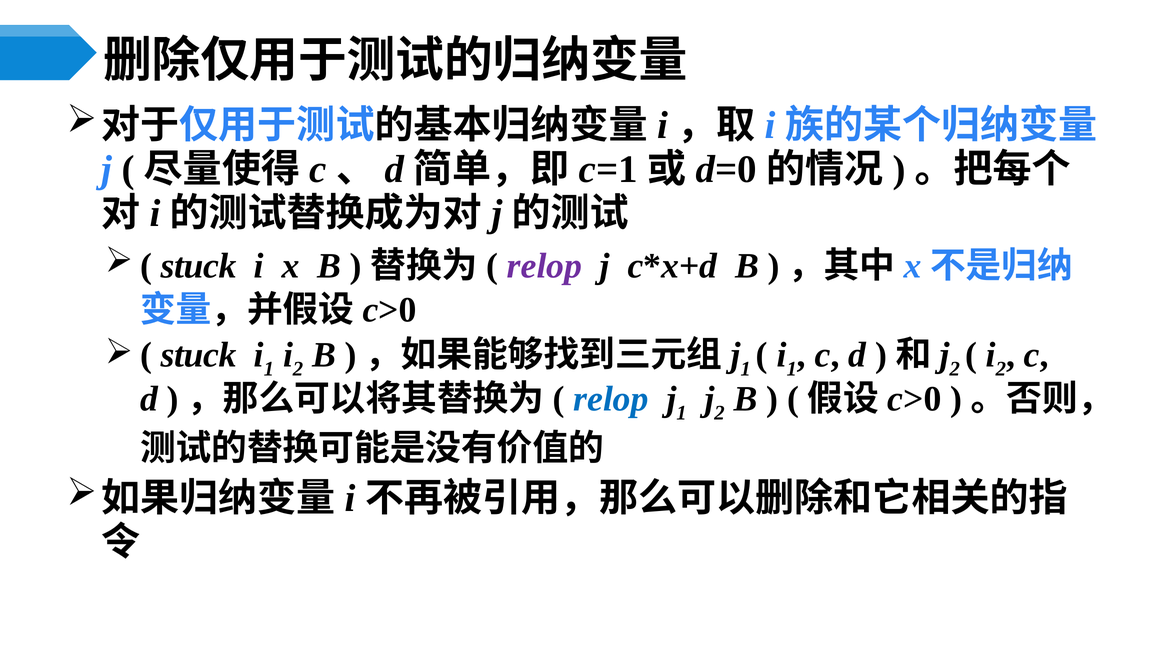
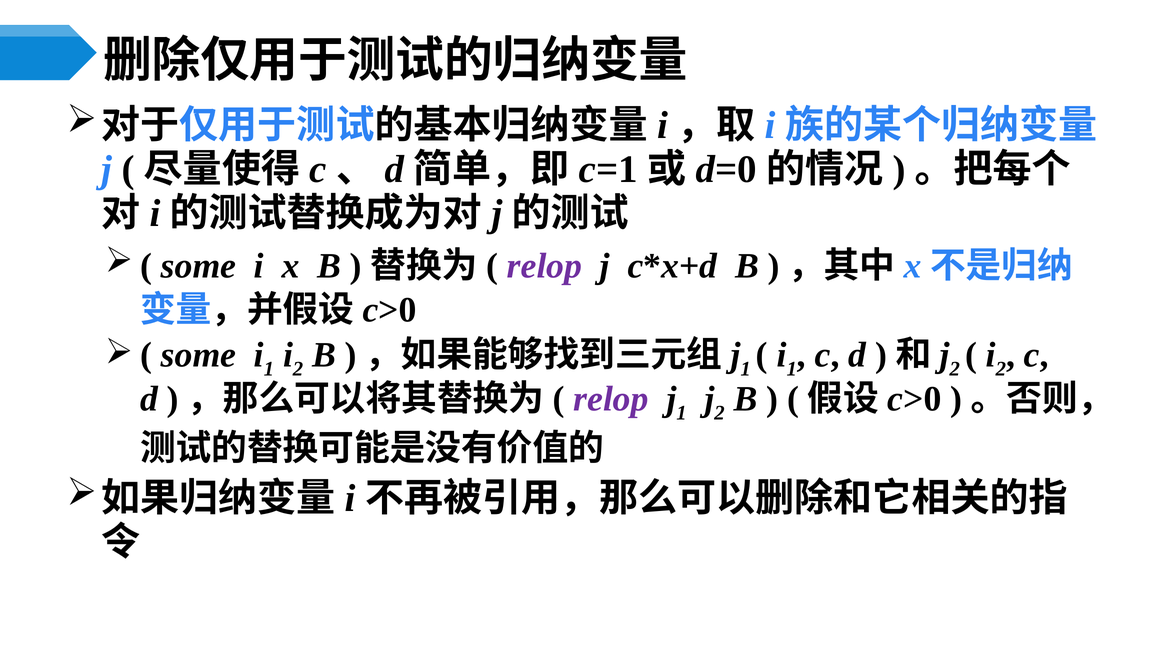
stuck: stuck -> some (198, 266)
stuck: stuck -> some (198, 355)
relop colour: blue -> purple (611, 399)
